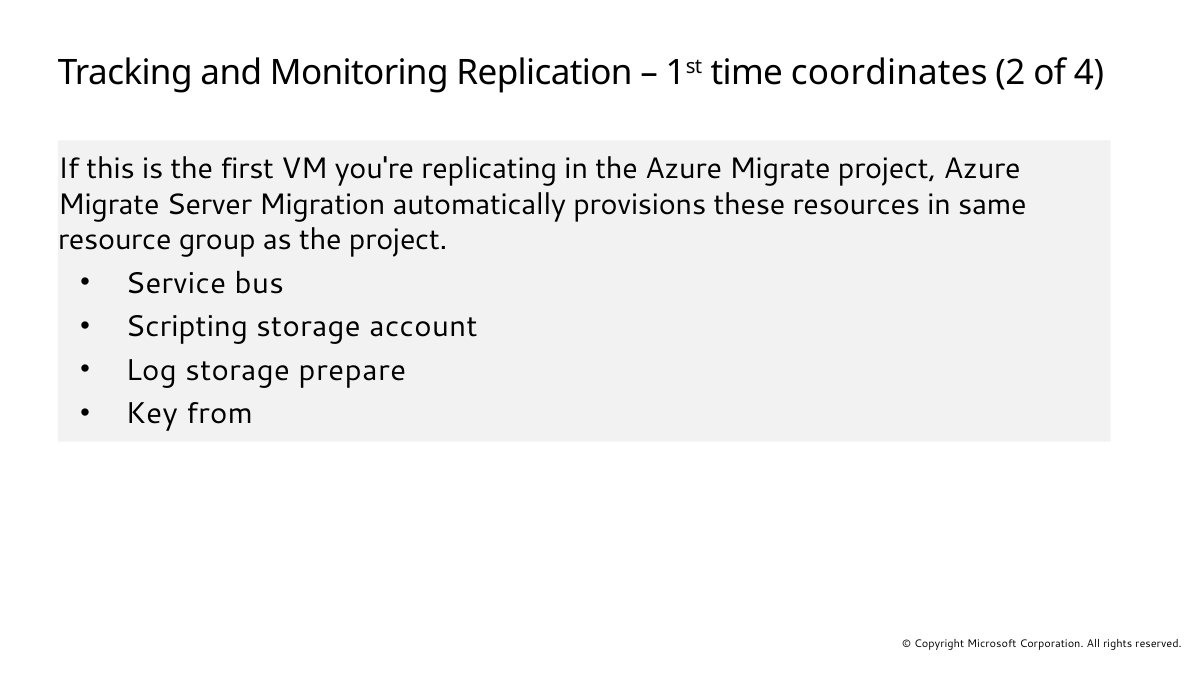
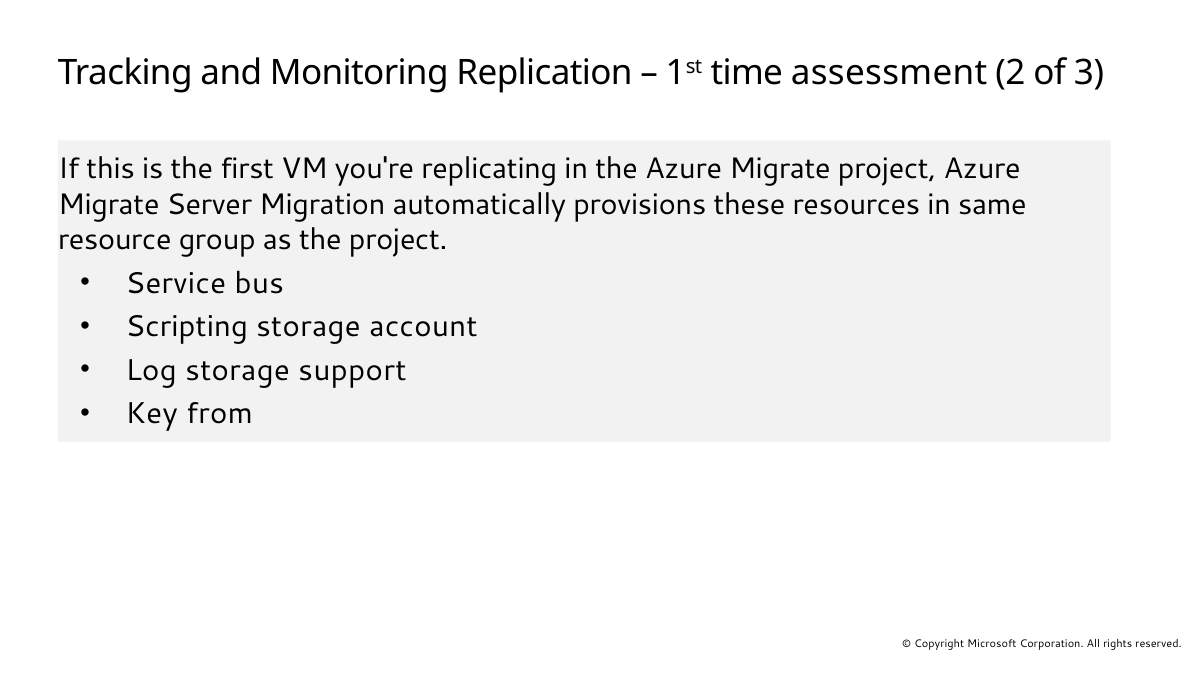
coordinates: coordinates -> assessment (889, 73)
4: 4 -> 3 (1089, 73)
prepare: prepare -> support (352, 370)
